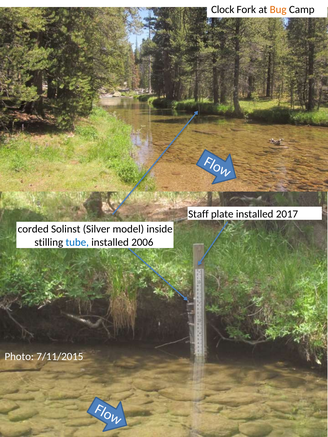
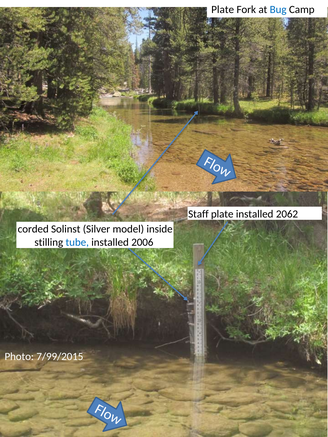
Clock: Clock -> Plate (223, 9)
Bug colour: orange -> blue (278, 9)
2017: 2017 -> 2062 (287, 214)
7/11/2015: 7/11/2015 -> 7/99/2015 (60, 357)
